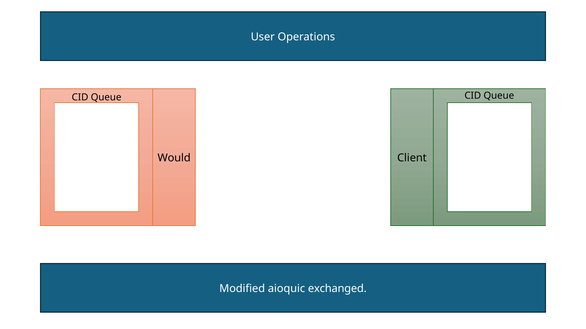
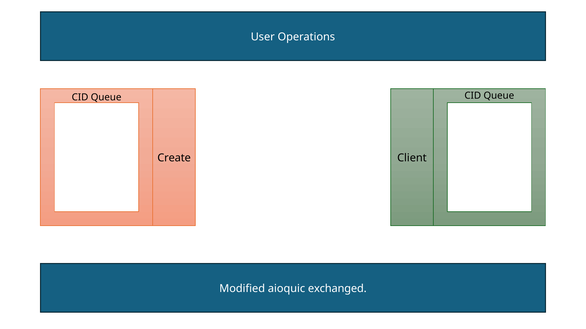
Would: Would -> Create (174, 158)
